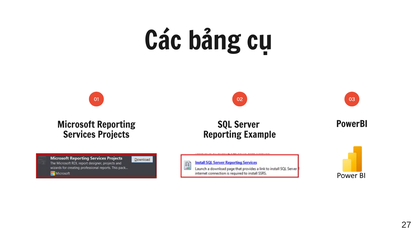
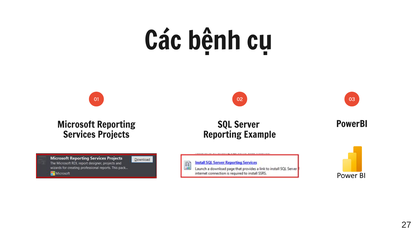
bảng: bảng -> bệnh (215, 41)
